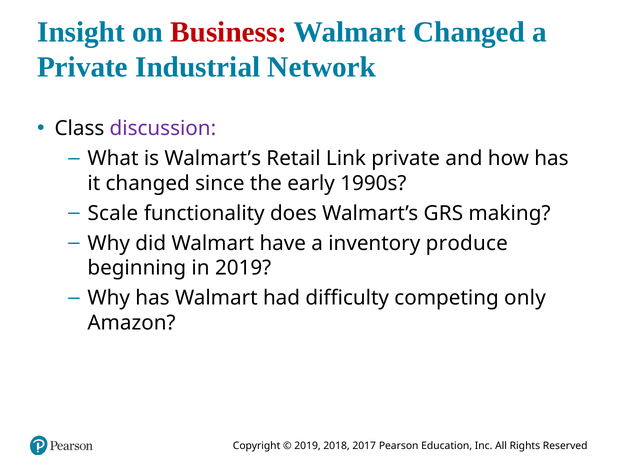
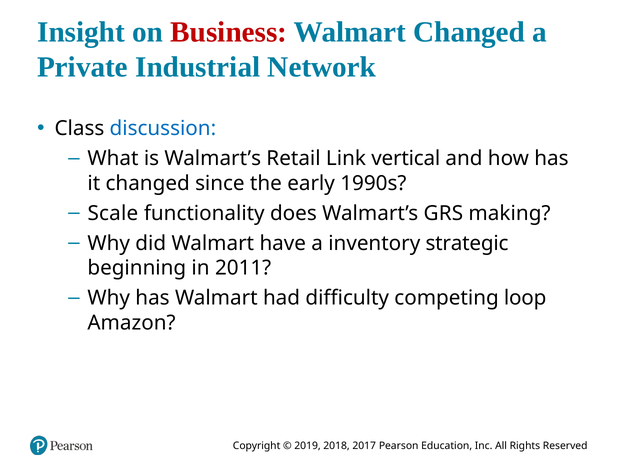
discussion colour: purple -> blue (163, 129)
Link private: private -> vertical (406, 159)
produce: produce -> strategic (467, 243)
in 2019: 2019 -> 2011 (243, 268)
only: only -> loop (525, 298)
